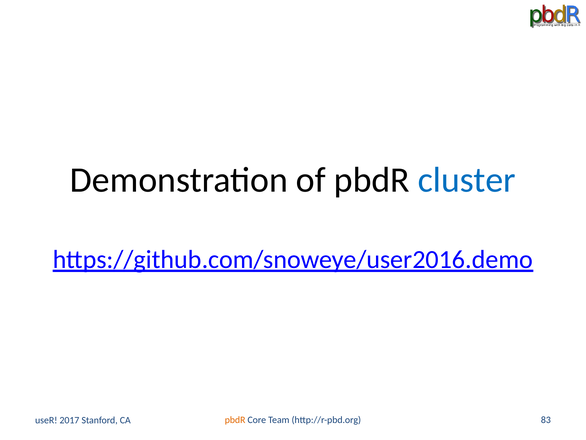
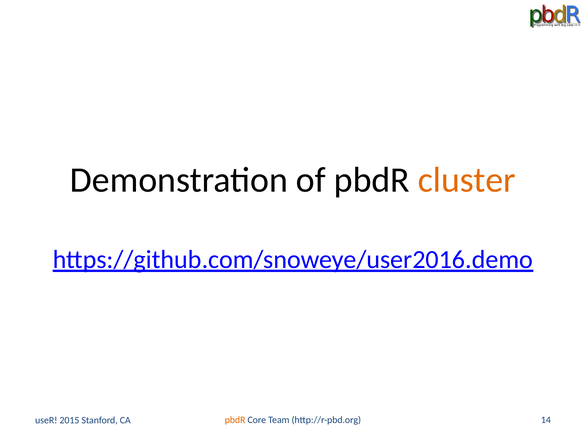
cluster colour: blue -> orange (467, 180)
83: 83 -> 14 (546, 420)
2017: 2017 -> 2015 (69, 420)
